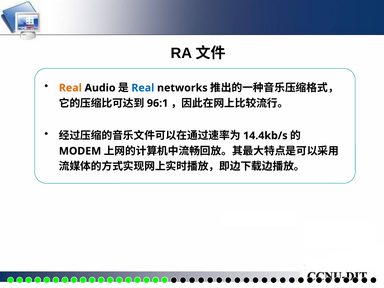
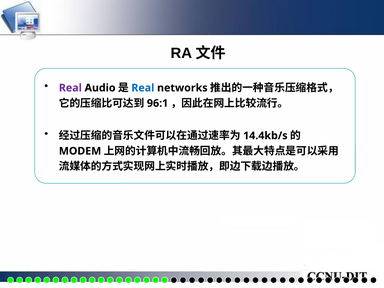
Real colour: orange -> purple (70, 88)
